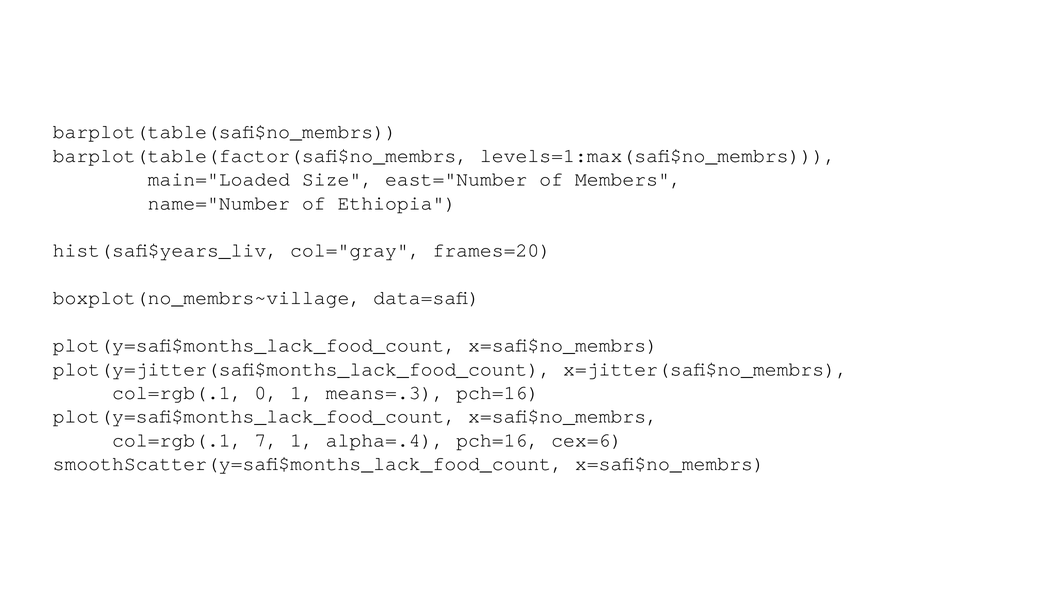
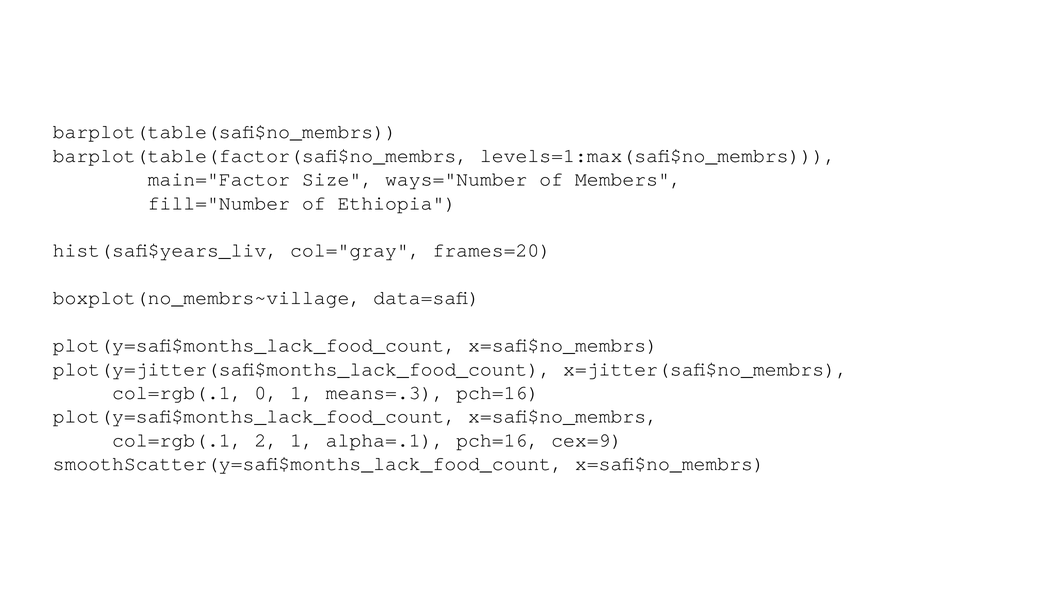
main="Loaded: main="Loaded -> main="Factor (219, 179)
east="Number: east="Number -> ways="Number (456, 179)
name="Number: name="Number -> fill="Number (219, 203)
7: 7 -> 2 (266, 441)
alpha=.4: alpha=.4 -> alpha=.1 (385, 441)
cex=6: cex=6 -> cex=9 (587, 441)
